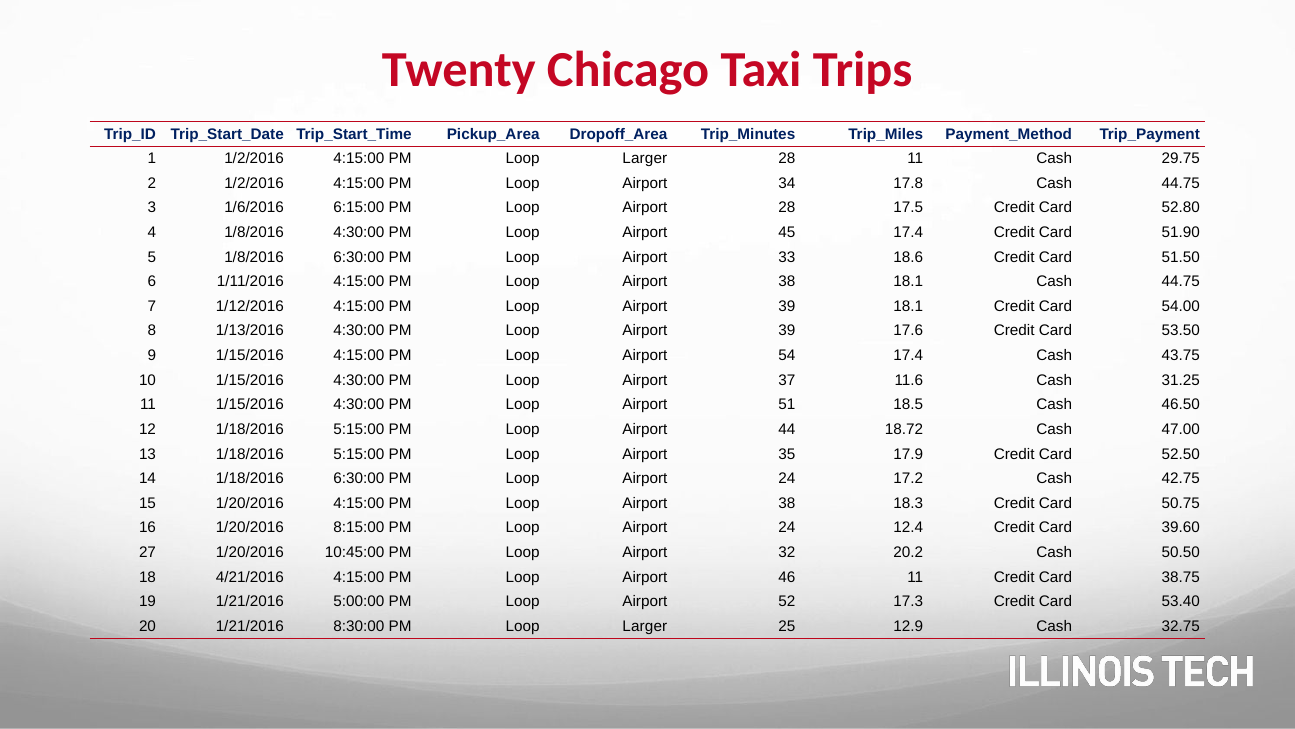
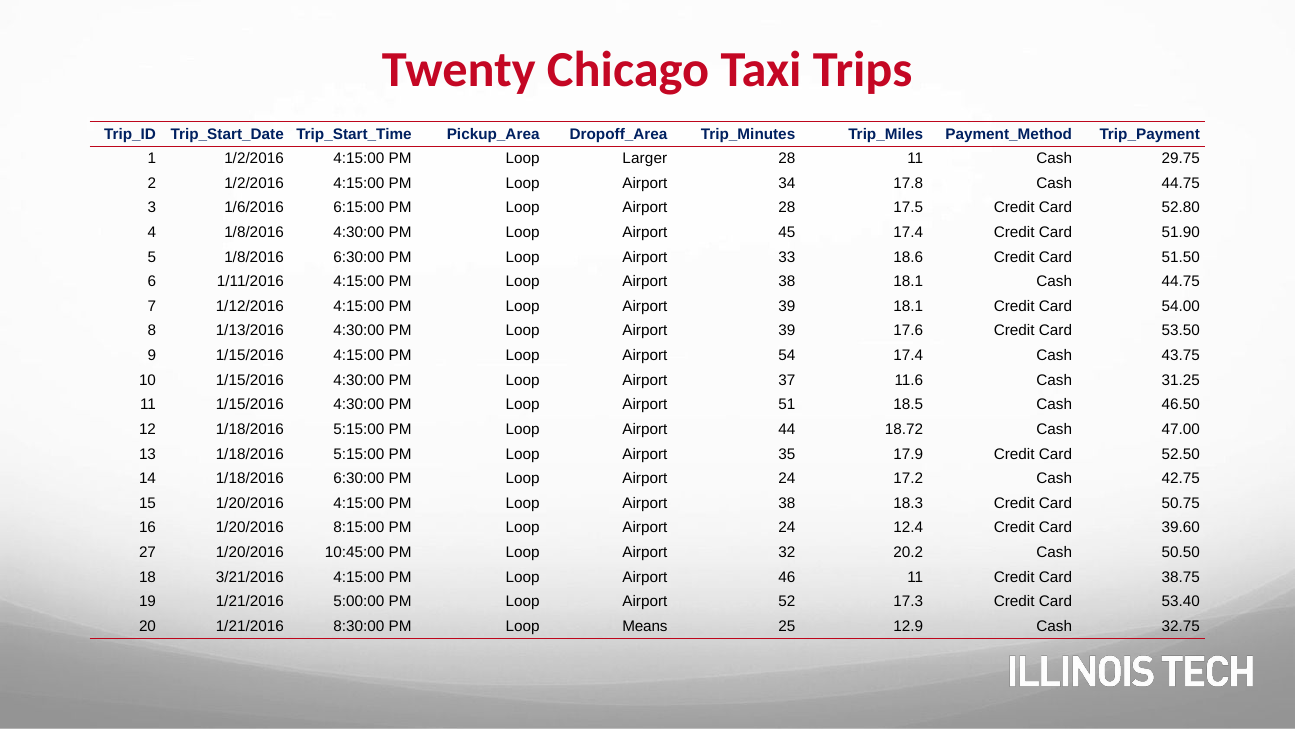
4/21/2016: 4/21/2016 -> 3/21/2016 (250, 577)
8:30:00 PM Loop Larger: Larger -> Means (645, 626)
